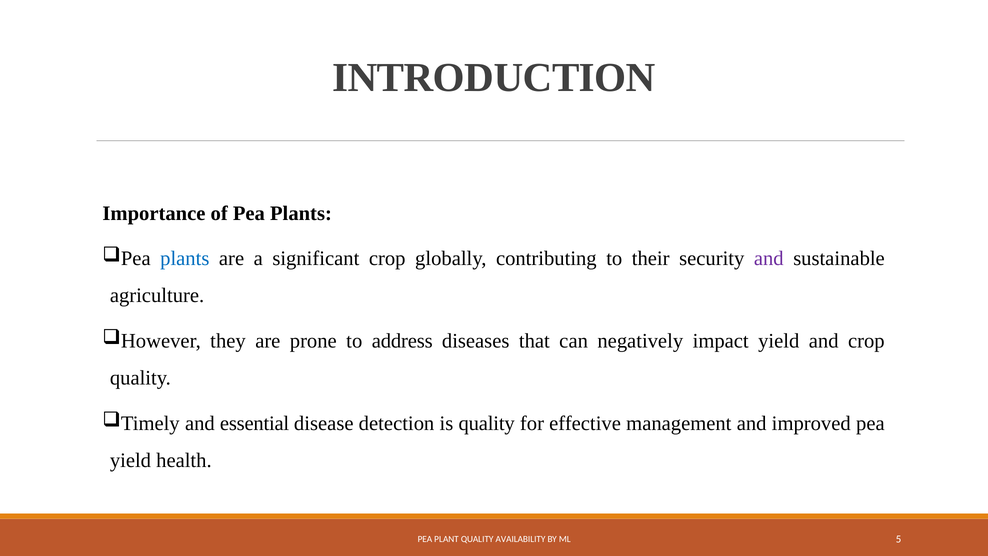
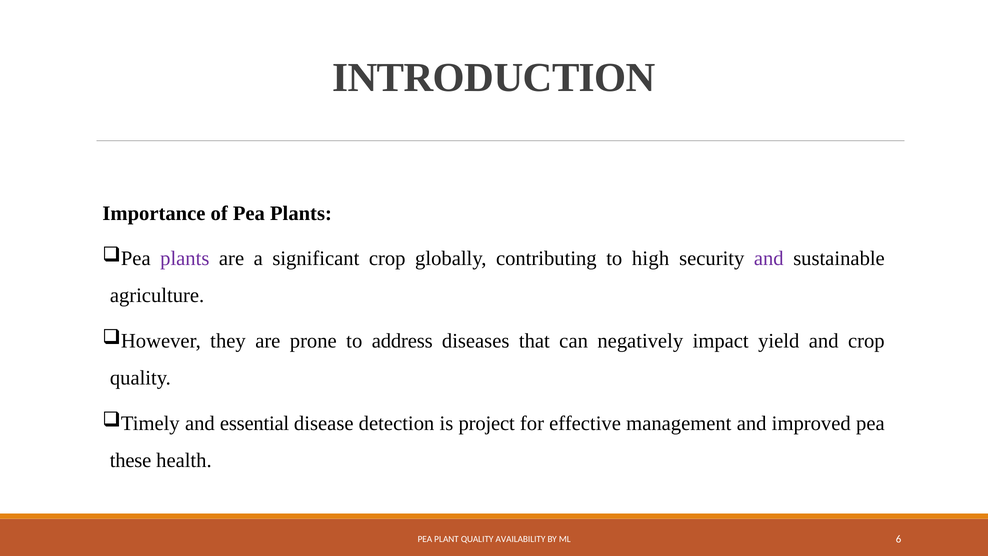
plants colour: blue -> purple (185, 258)
their: their -> high (651, 258)
is quality: quality -> project (487, 423)
yield: yield -> these (131, 460)
5: 5 -> 6 (899, 539)
